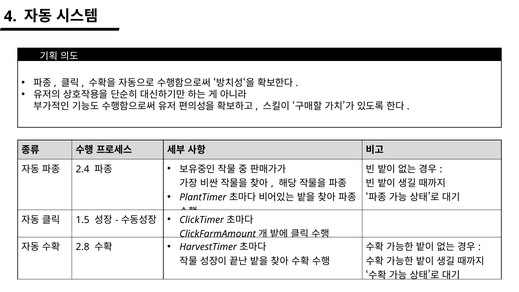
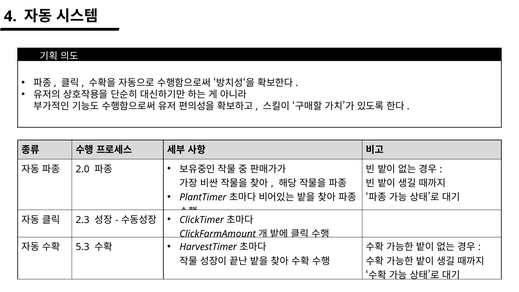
2.4: 2.4 -> 2.0 (83, 169)
1.5: 1.5 -> 2.3 (83, 220)
2.8: 2.8 -> 5.3 (83, 247)
